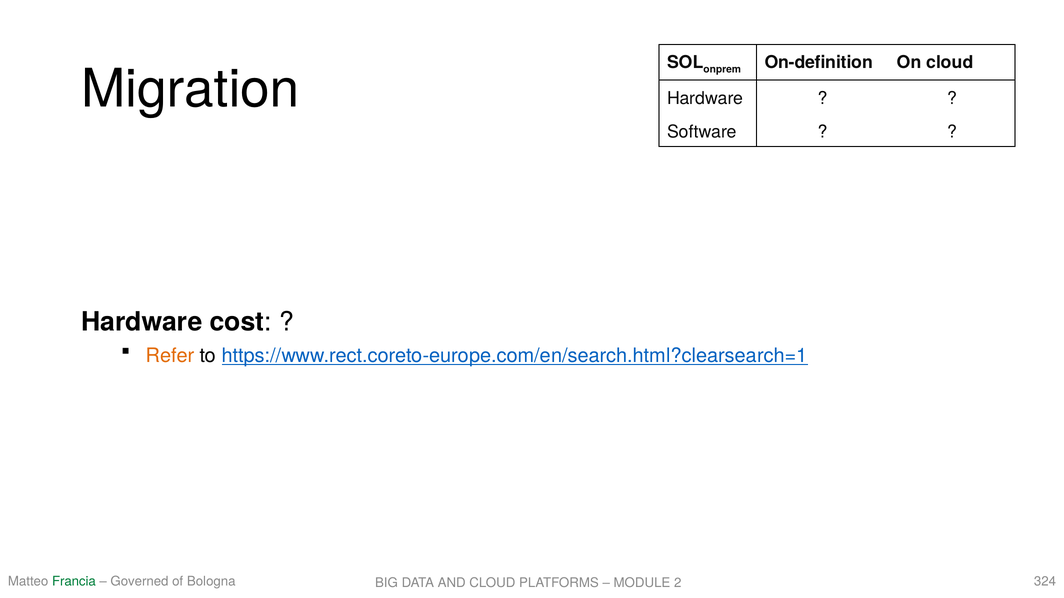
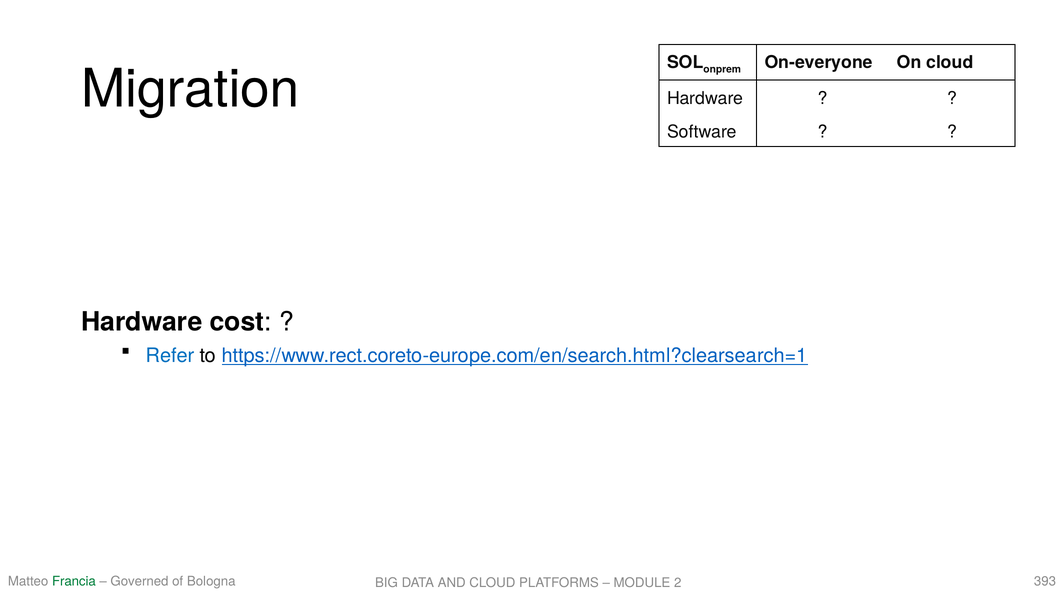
On-definition: On-definition -> On-everyone (819, 63)
Refer colour: orange -> blue (170, 356)
324: 324 -> 393 (1045, 582)
